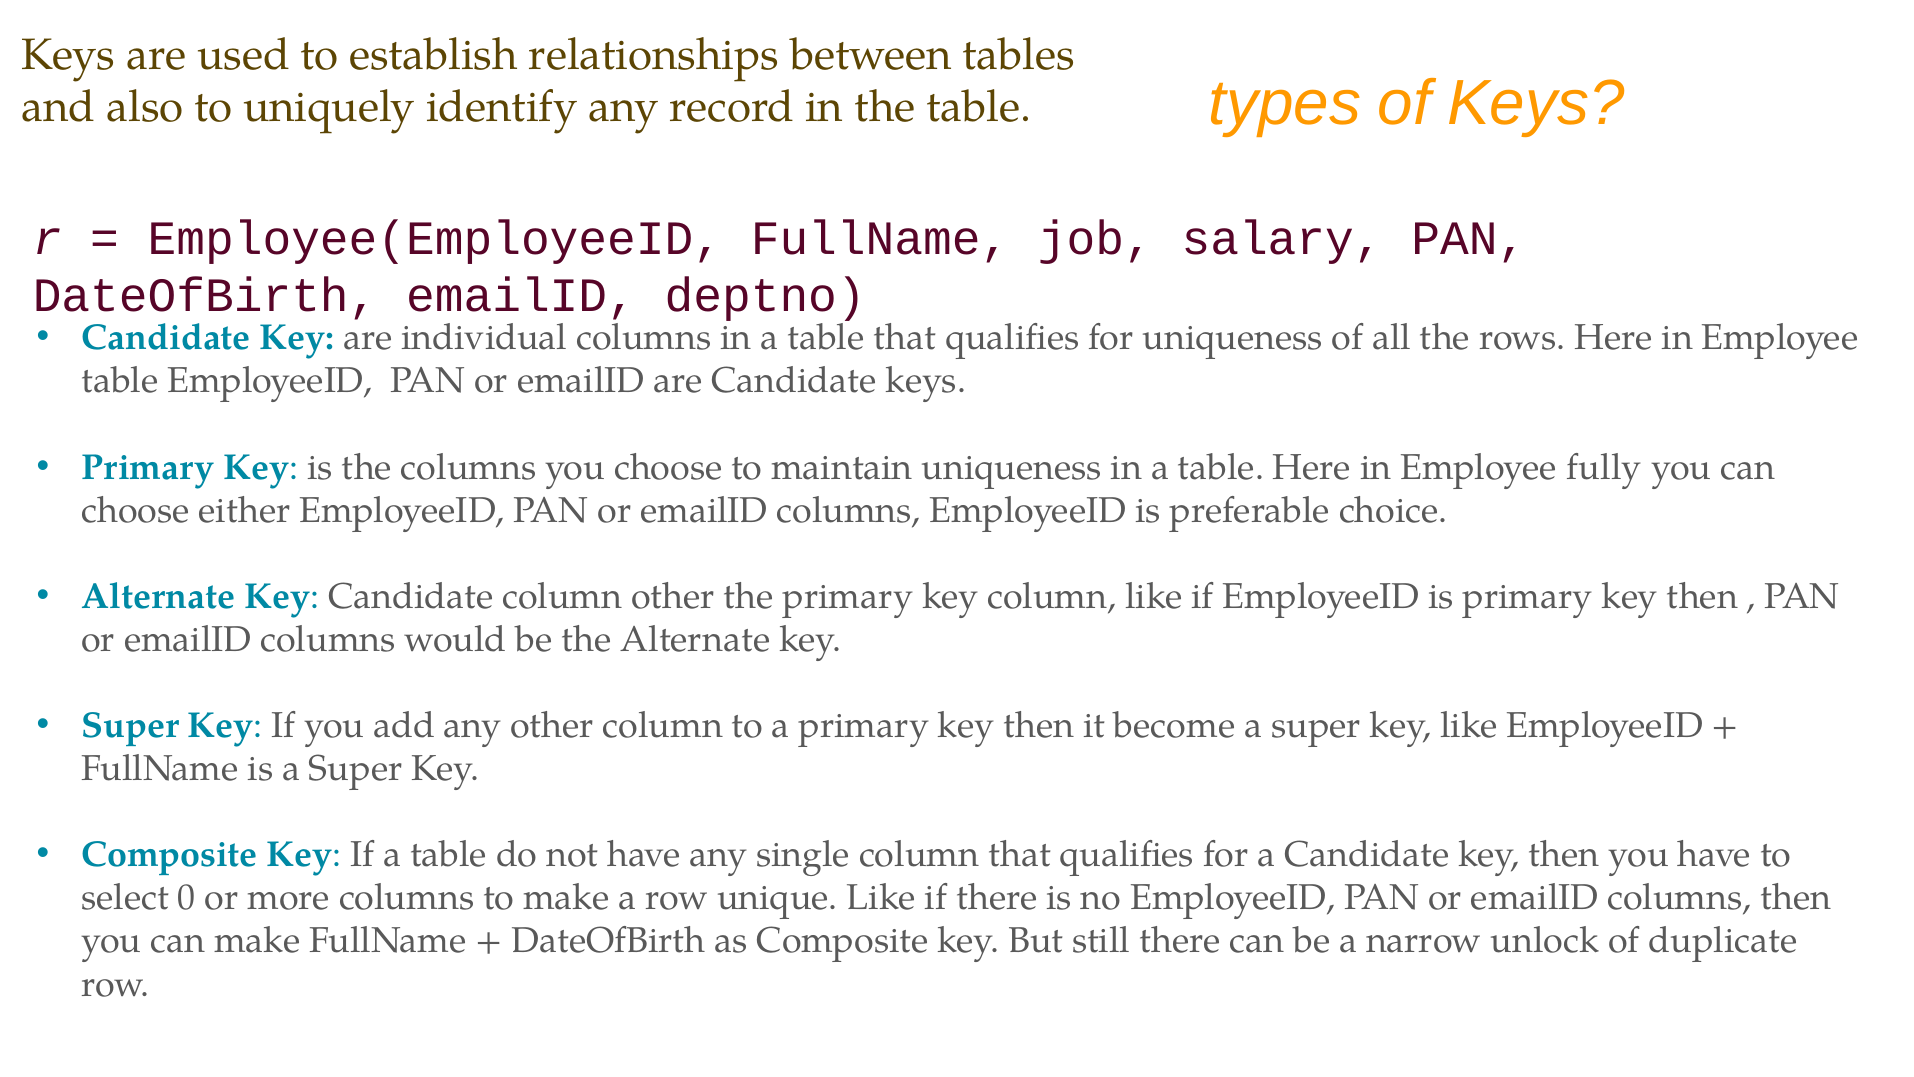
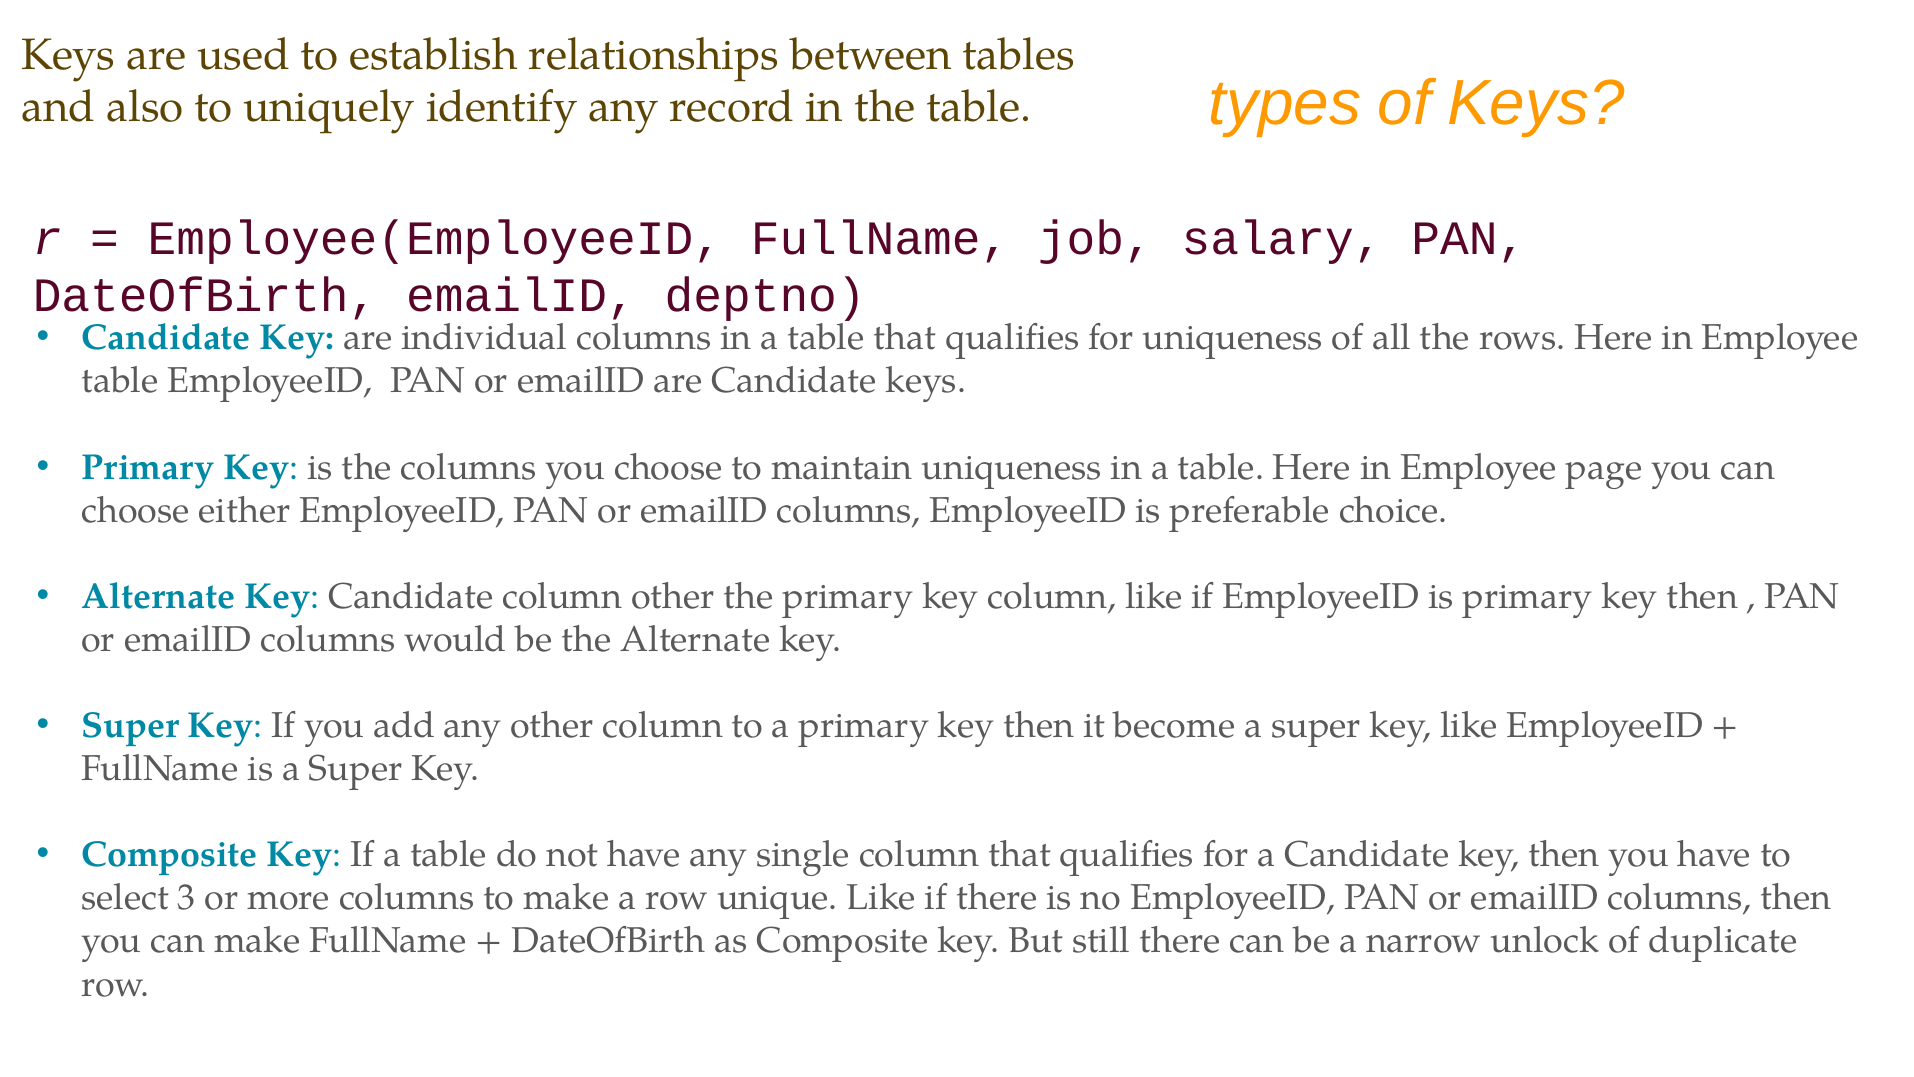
fully: fully -> page (1604, 467)
0: 0 -> 3 (187, 898)
